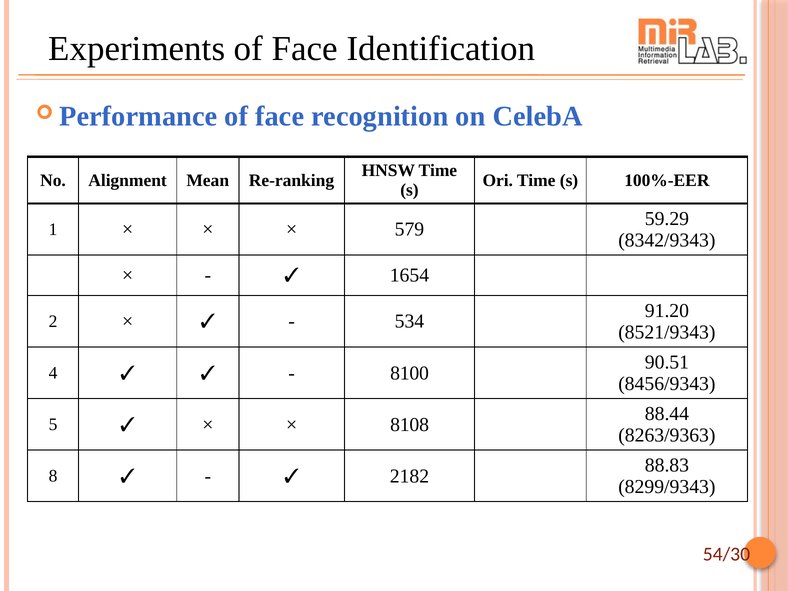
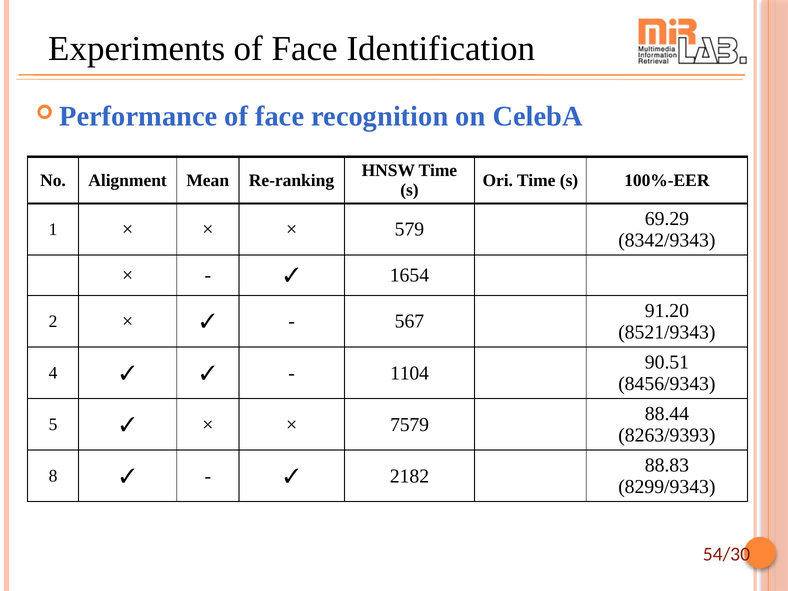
59.29: 59.29 -> 69.29 (667, 219)
534: 534 -> 567 (409, 321)
8100: 8100 -> 1104 (410, 373)
8108: 8108 -> 7579 (410, 425)
8263/9363: 8263/9363 -> 8263/9393 (667, 435)
